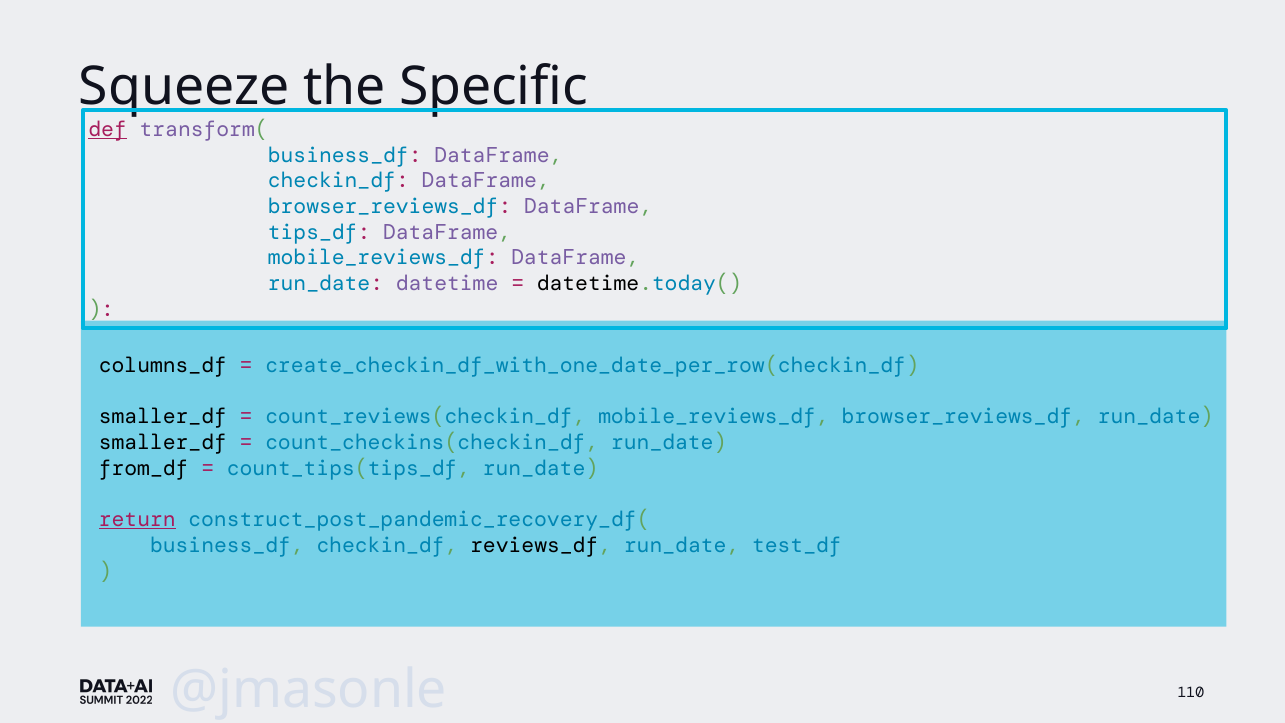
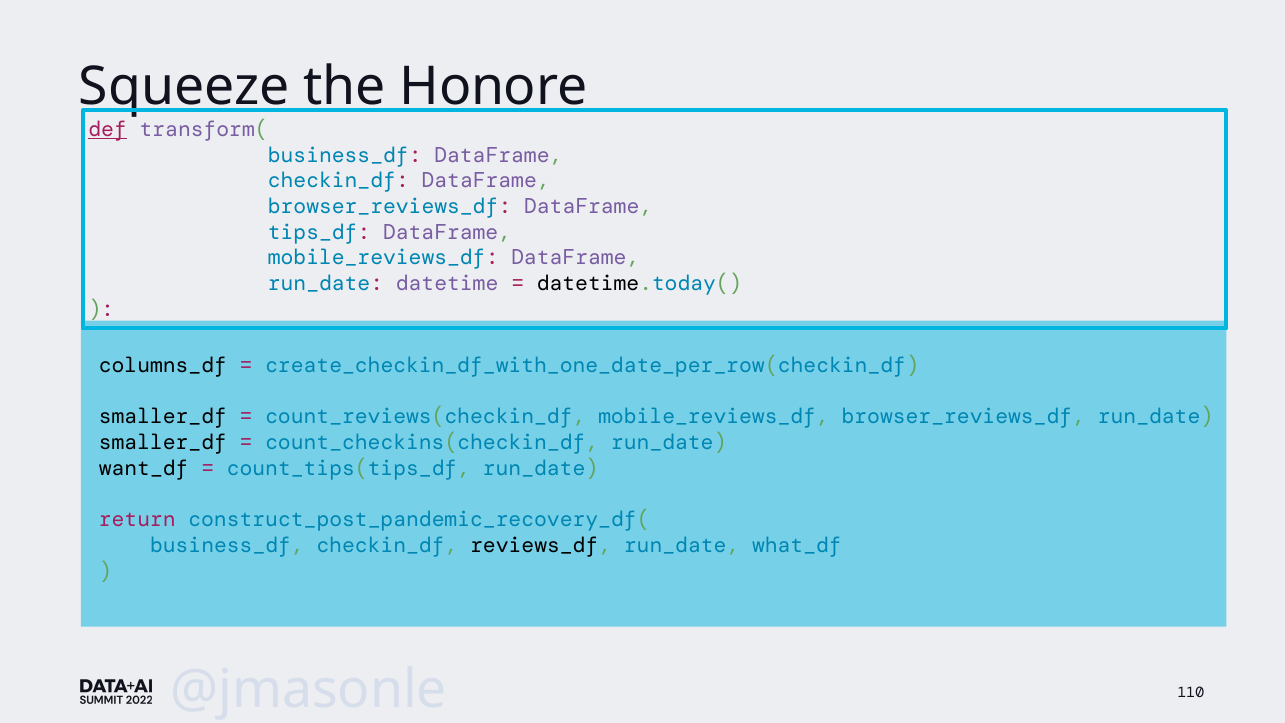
Specific: Specific -> Honore (494, 87)
from_df: from_df -> want_df (144, 468)
return underline: present -> none (137, 520)
test_df: test_df -> what_df (797, 545)
